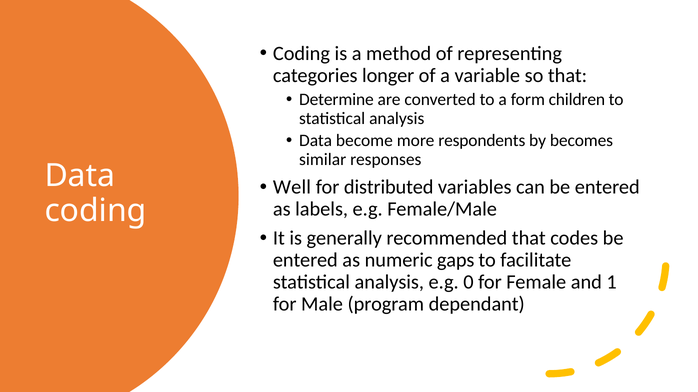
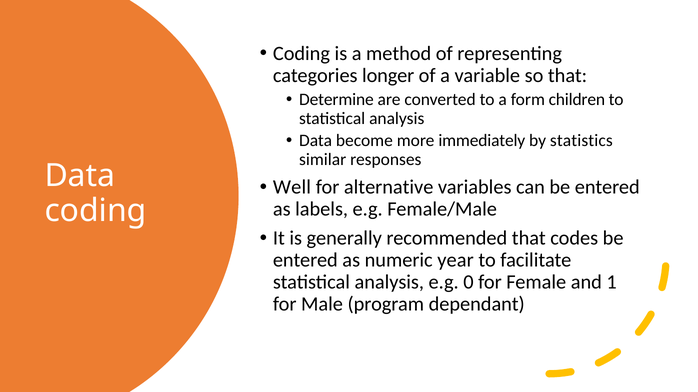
respondents: respondents -> immediately (482, 141)
becomes: becomes -> statistics (581, 141)
distributed: distributed -> alternative (389, 187)
gaps: gaps -> year (456, 261)
